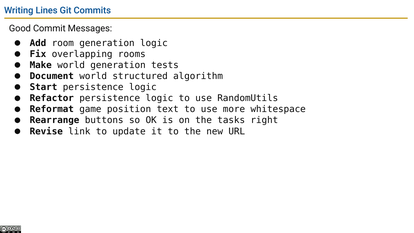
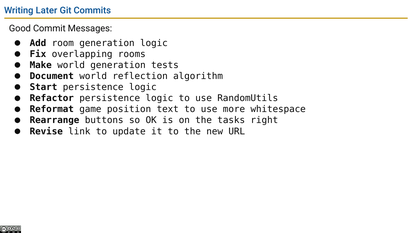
Lines: Lines -> Later (47, 10)
structured: structured -> reflection (140, 76)
